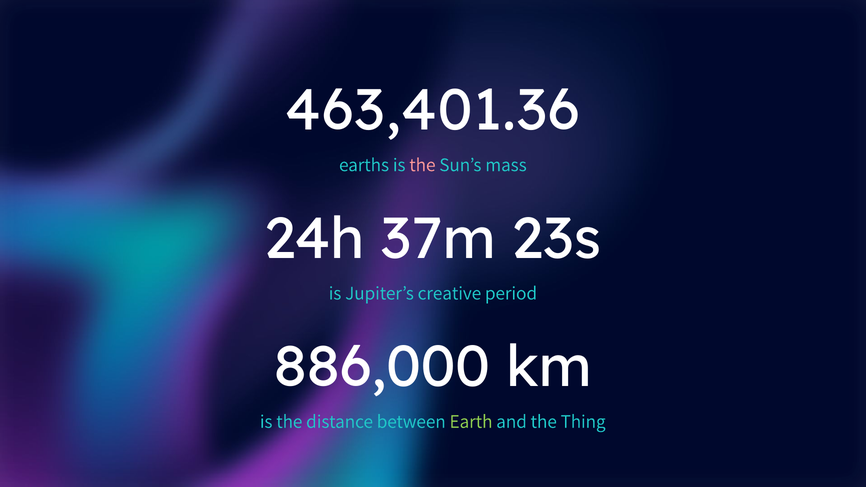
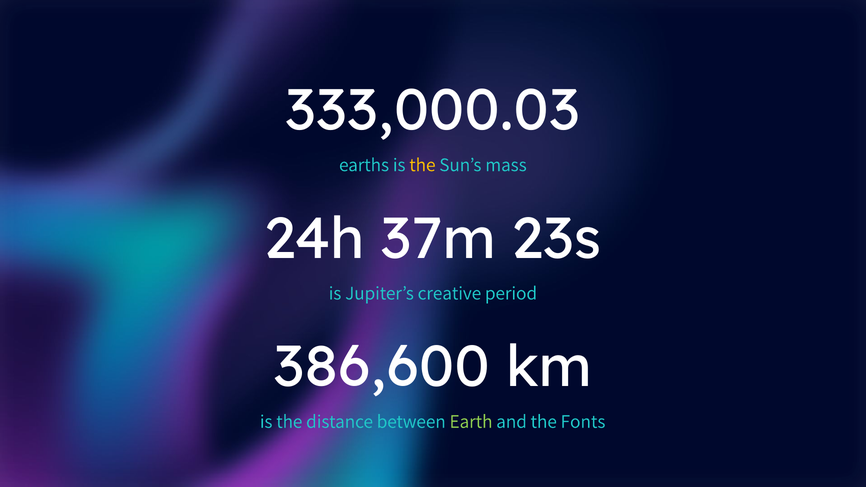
463,401.36: 463,401.36 -> 333,000.03 (433, 111)
the colour: pink -> yellow (422, 165)
886,000: 886,000 -> 386,600 (382, 367)
Thing: Thing -> Fonts (583, 422)
